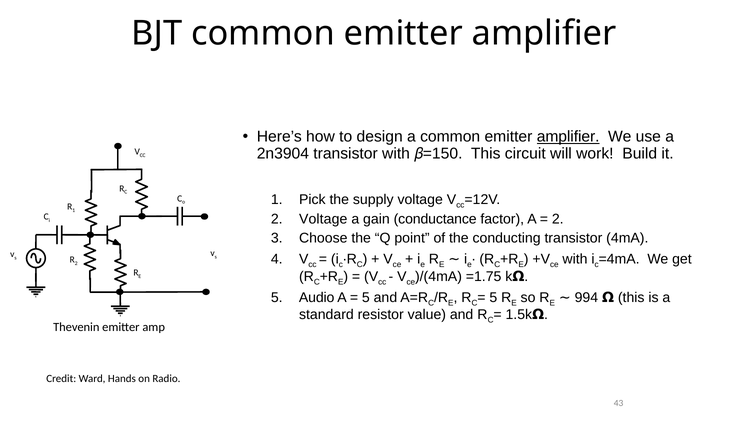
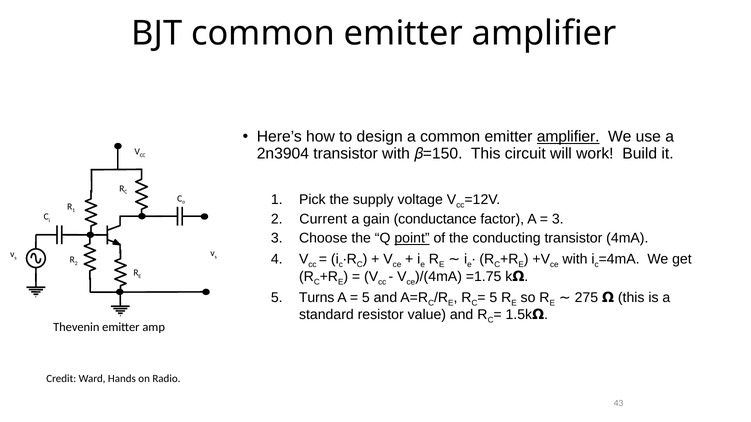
Voltage: Voltage -> Current (323, 219)
2: 2 -> 3 (558, 219)
point underline: none -> present (412, 239)
Audio: Audio -> Turns (317, 298)
994: 994 -> 275 (586, 298)
